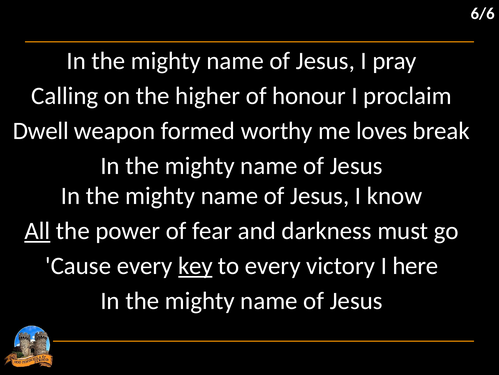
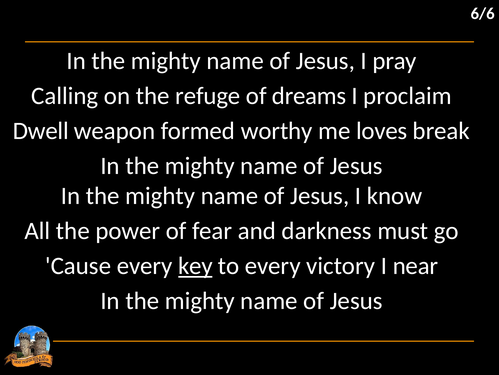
higher: higher -> refuge (208, 96)
honour: honour -> dreams (309, 96)
All underline: present -> none (37, 231)
here: here -> near (415, 266)
